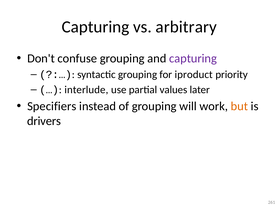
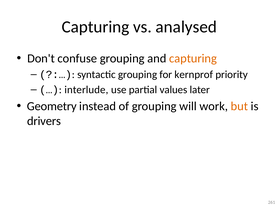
arbitrary: arbitrary -> analysed (186, 27)
capturing colour: purple -> orange (193, 59)
iproduct: iproduct -> kernprof (194, 75)
Specifiers: Specifiers -> Geometry (52, 106)
